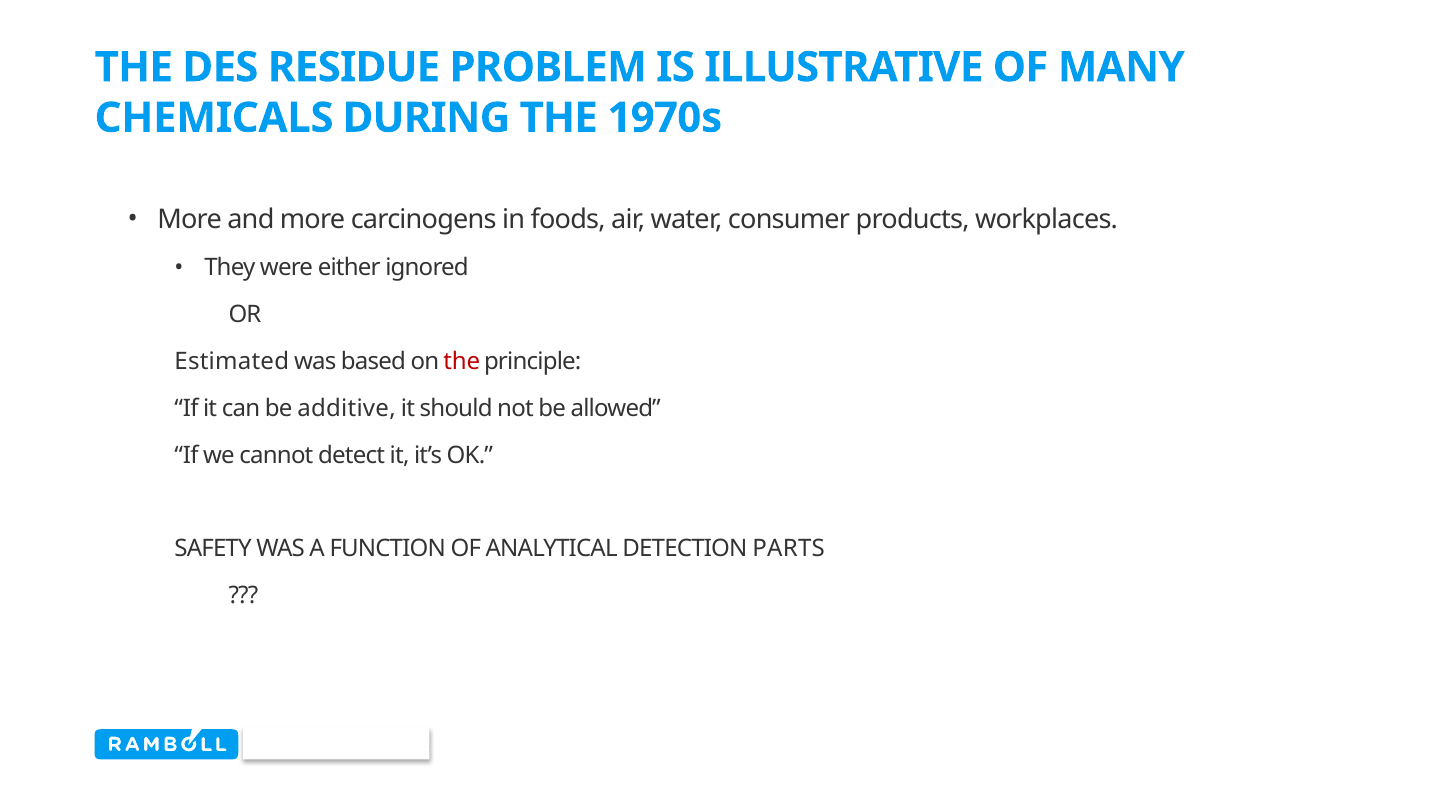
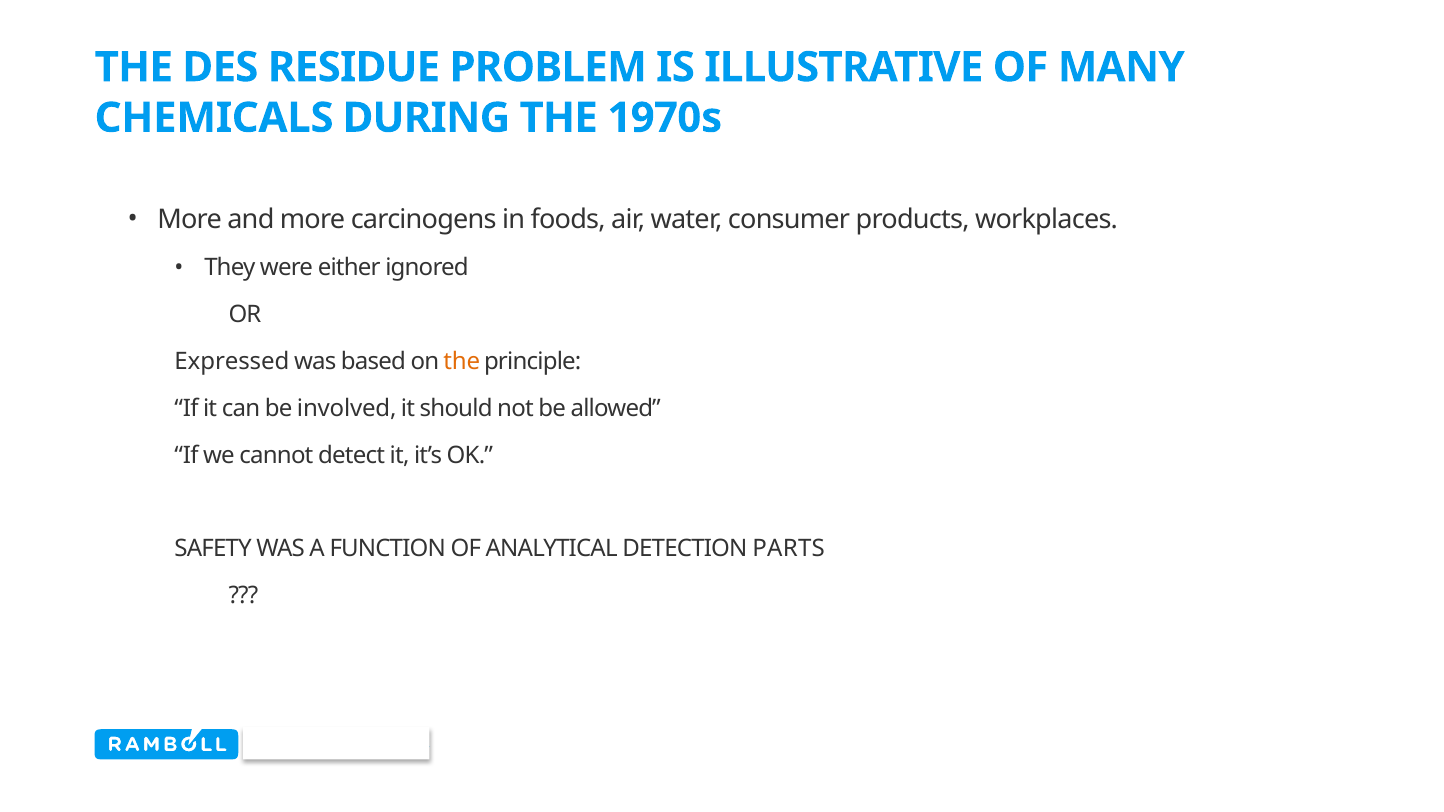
Estimated: Estimated -> Expressed (232, 362)
the colour: red -> orange (462, 362)
additive: additive -> involved (347, 409)
